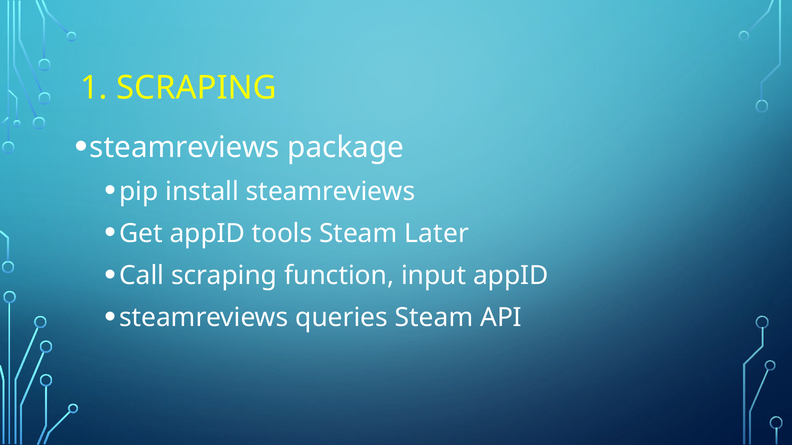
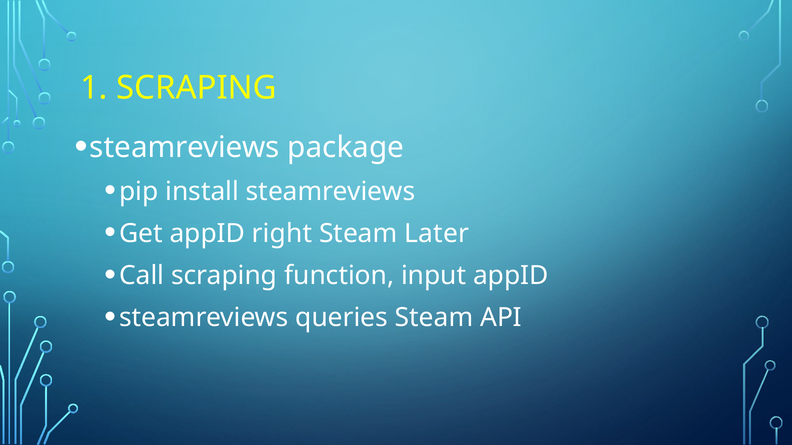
tools: tools -> right (282, 234)
